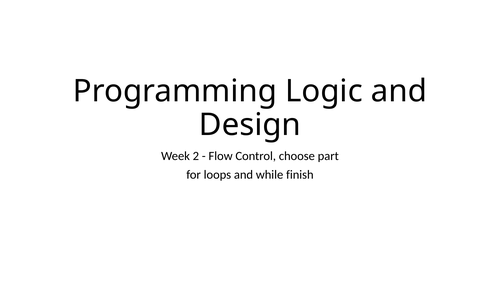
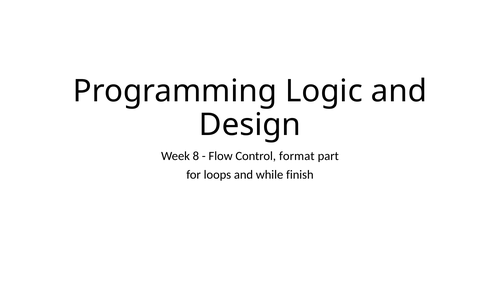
2: 2 -> 8 (196, 156)
choose: choose -> format (297, 156)
